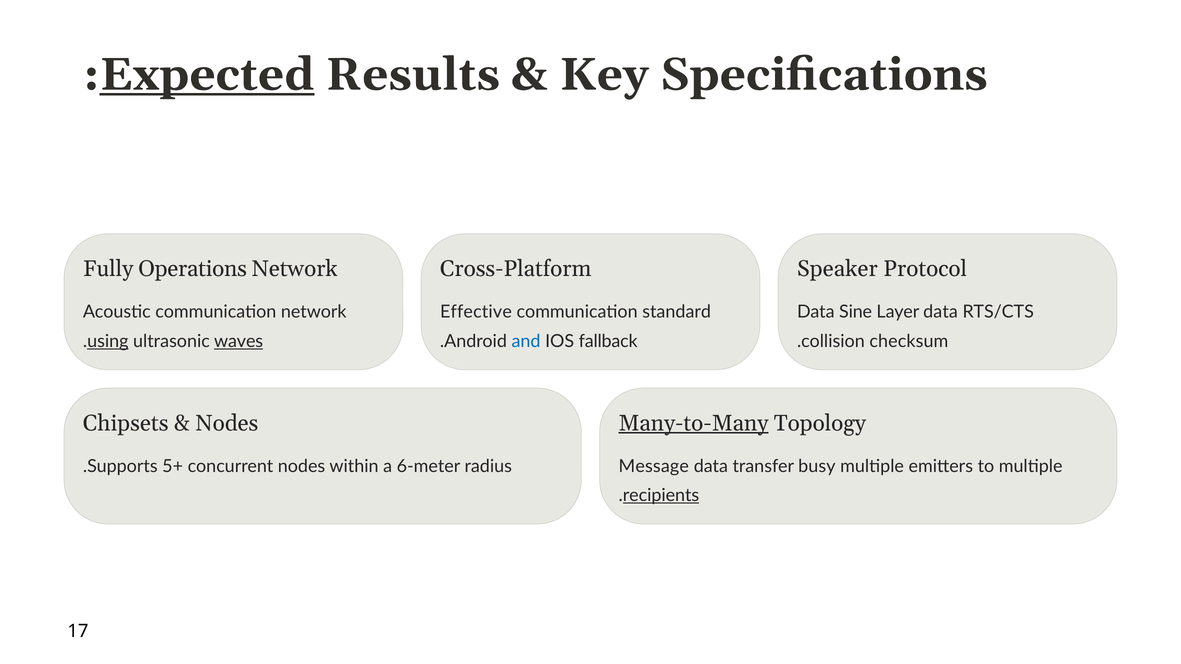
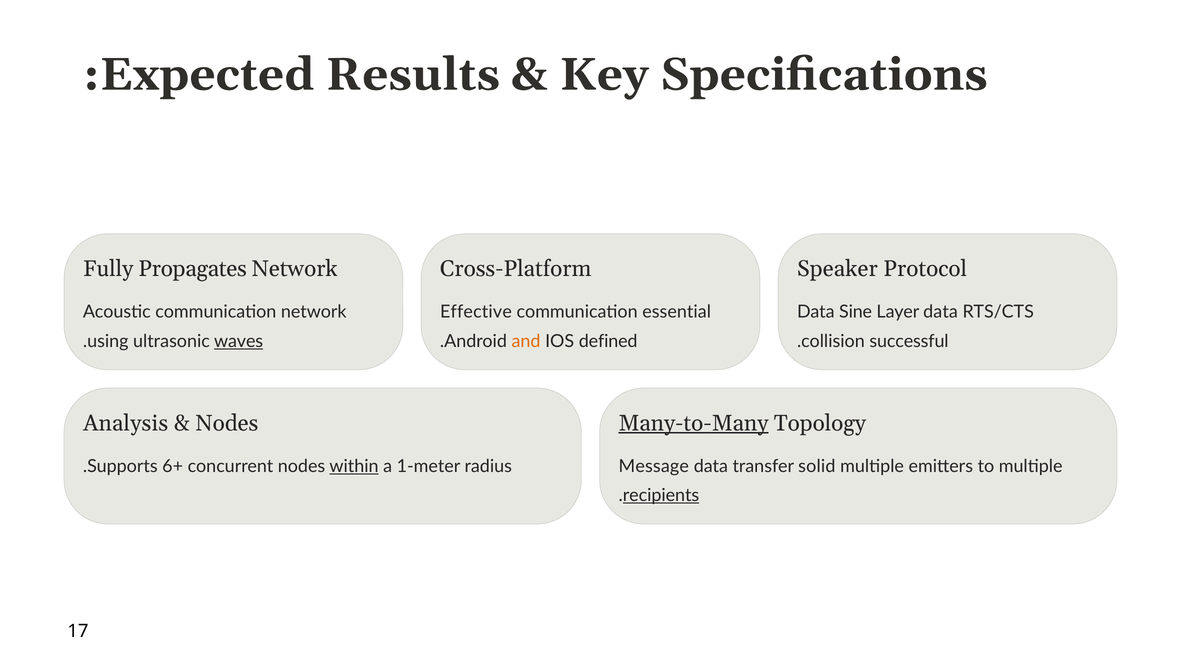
Expected underline: present -> none (207, 75)
Operations: Operations -> Propagates (193, 269)
standard: standard -> essential (677, 312)
using underline: present -> none (108, 341)
and colour: blue -> orange (526, 341)
fallback: fallback -> defined (608, 341)
checksum: checksum -> successful (909, 341)
Chipsets: Chipsets -> Analysis (126, 423)
5+: 5+ -> 6+ (173, 466)
within underline: none -> present (354, 466)
6-meter: 6-meter -> 1-meter (429, 466)
busy: busy -> solid (817, 466)
